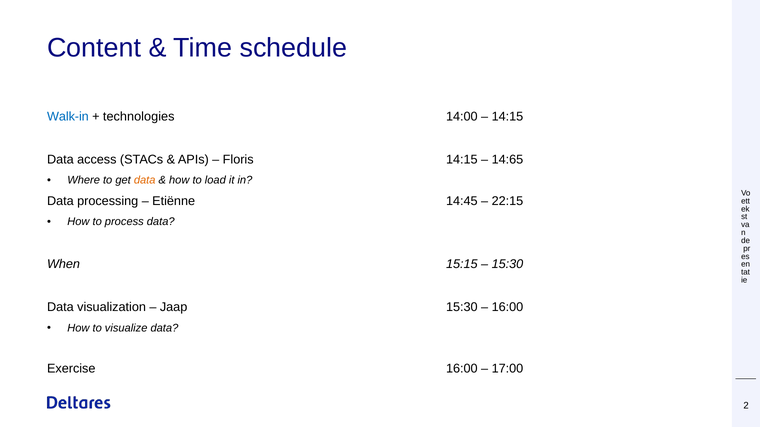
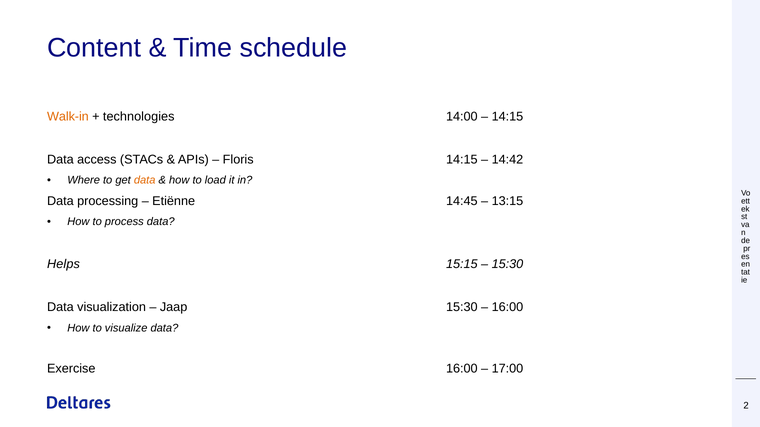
Walk-in colour: blue -> orange (68, 117)
14:65: 14:65 -> 14:42 (507, 160)
22:15: 22:15 -> 13:15 (507, 201)
When: When -> Helps (63, 264)
